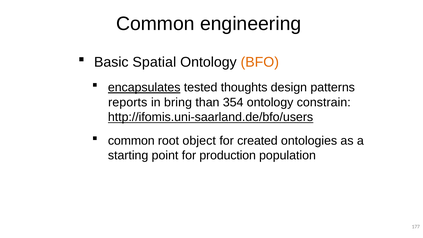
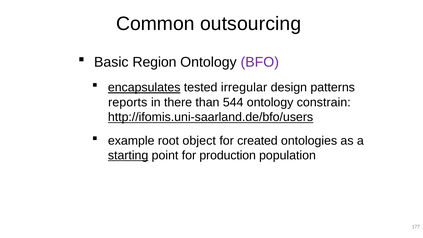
engineering: engineering -> outsourcing (251, 24)
Spatial: Spatial -> Region (154, 62)
BFO colour: orange -> purple (260, 62)
thoughts: thoughts -> irregular (244, 88)
bring: bring -> there (178, 102)
354: 354 -> 544 (233, 102)
common: common -> example (131, 141)
starting underline: none -> present (128, 155)
